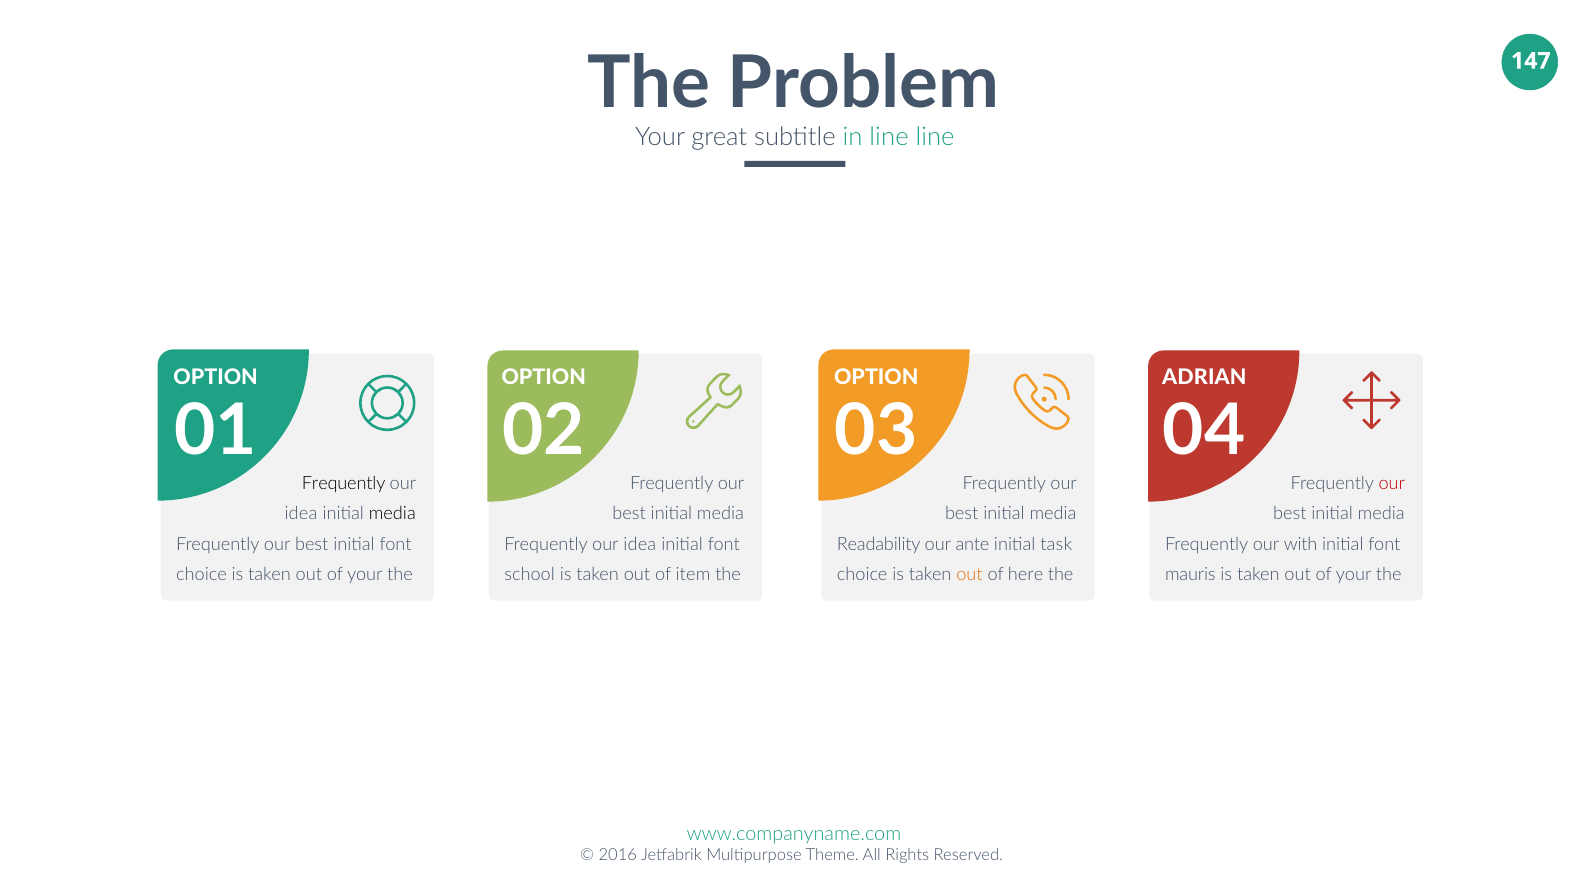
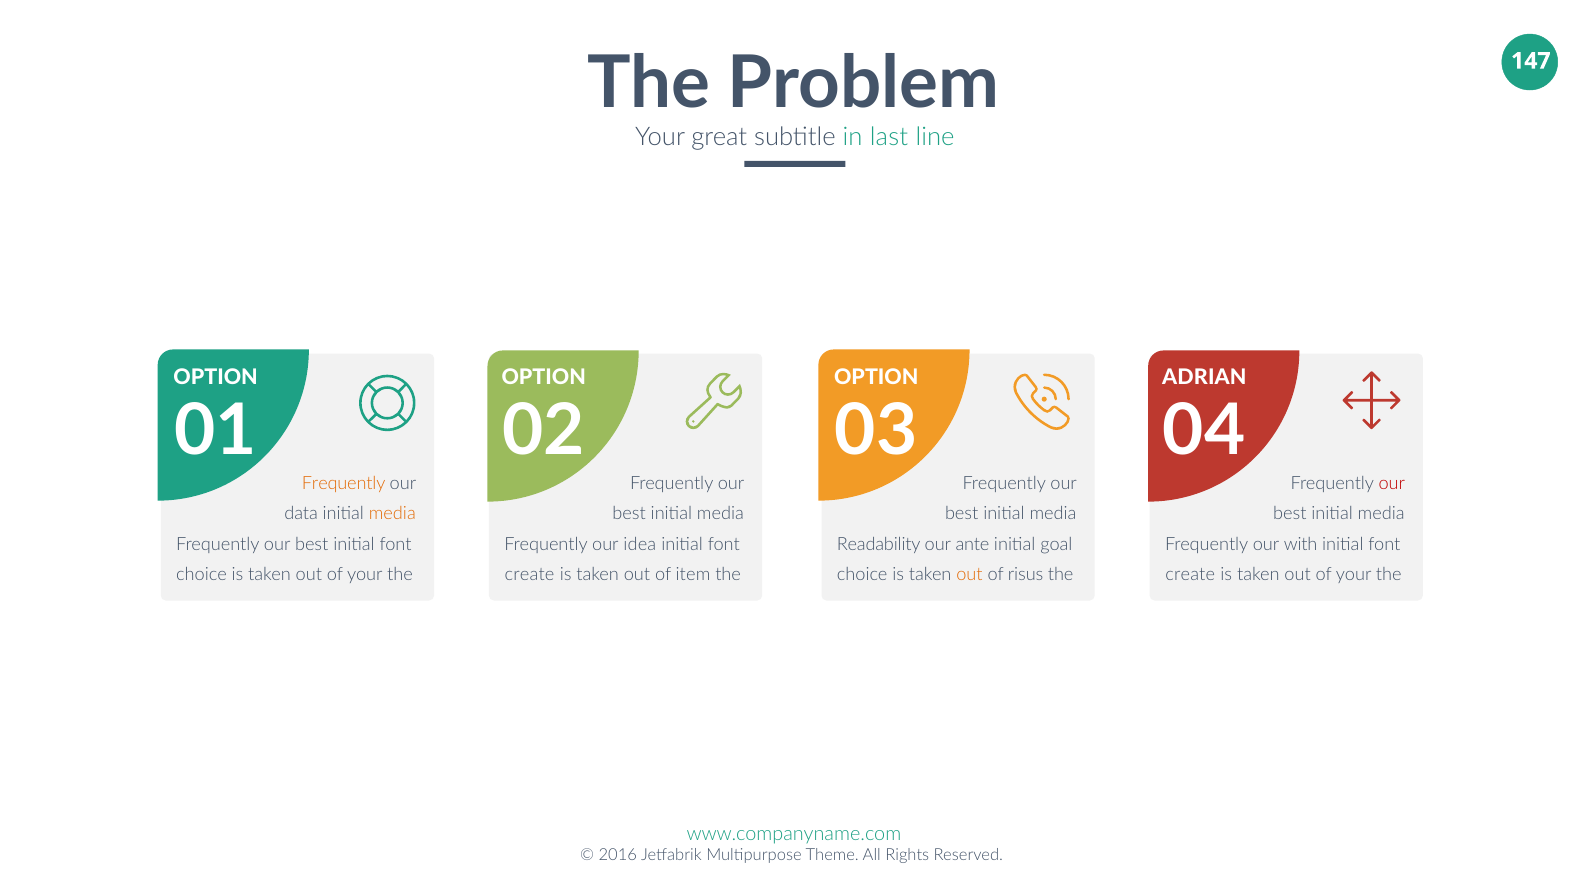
in line: line -> last (889, 137)
Frequently colour: black -> orange (344, 484)
idea: idea -> data (301, 514)
media colour: black -> orange (392, 514)
task: task -> goal (1056, 545)
school: school -> create (530, 575)
here: here -> risus (1026, 575)
mauris: mauris -> create (1190, 575)
